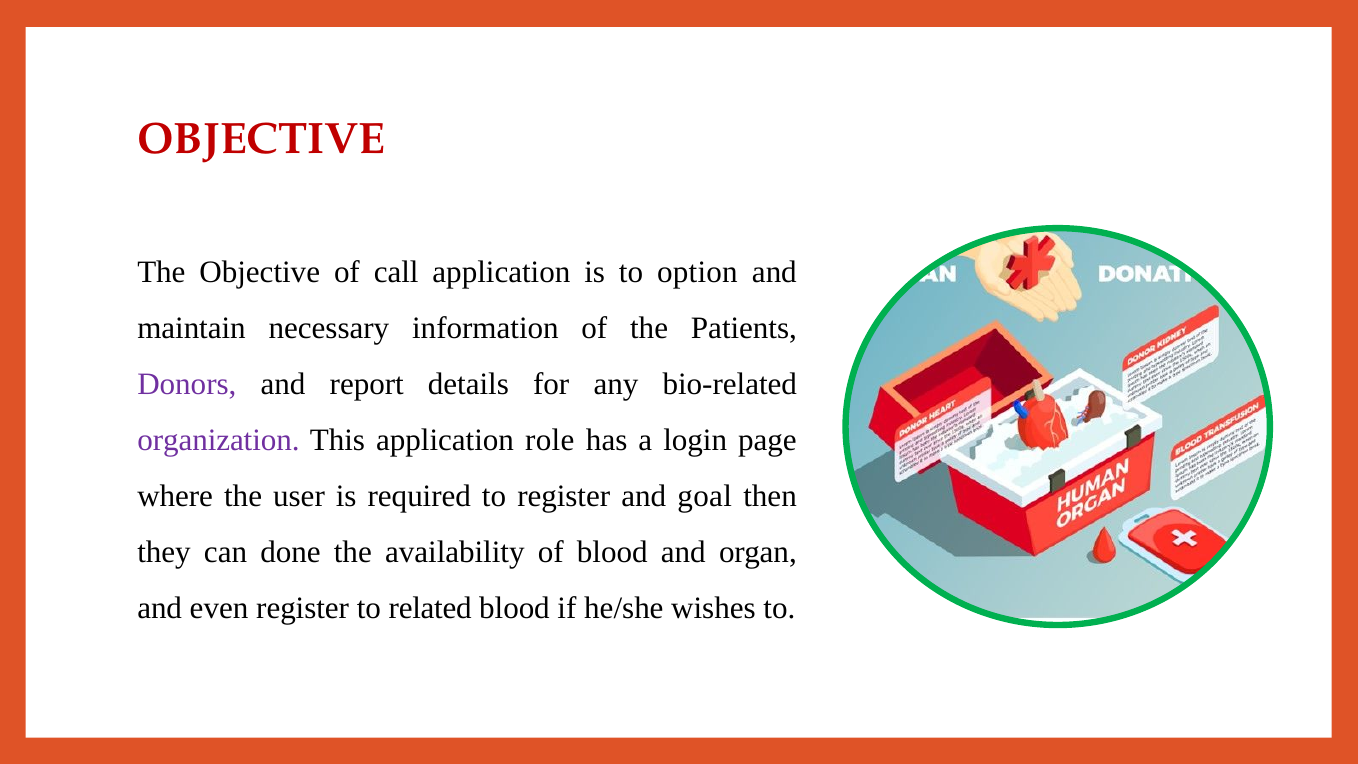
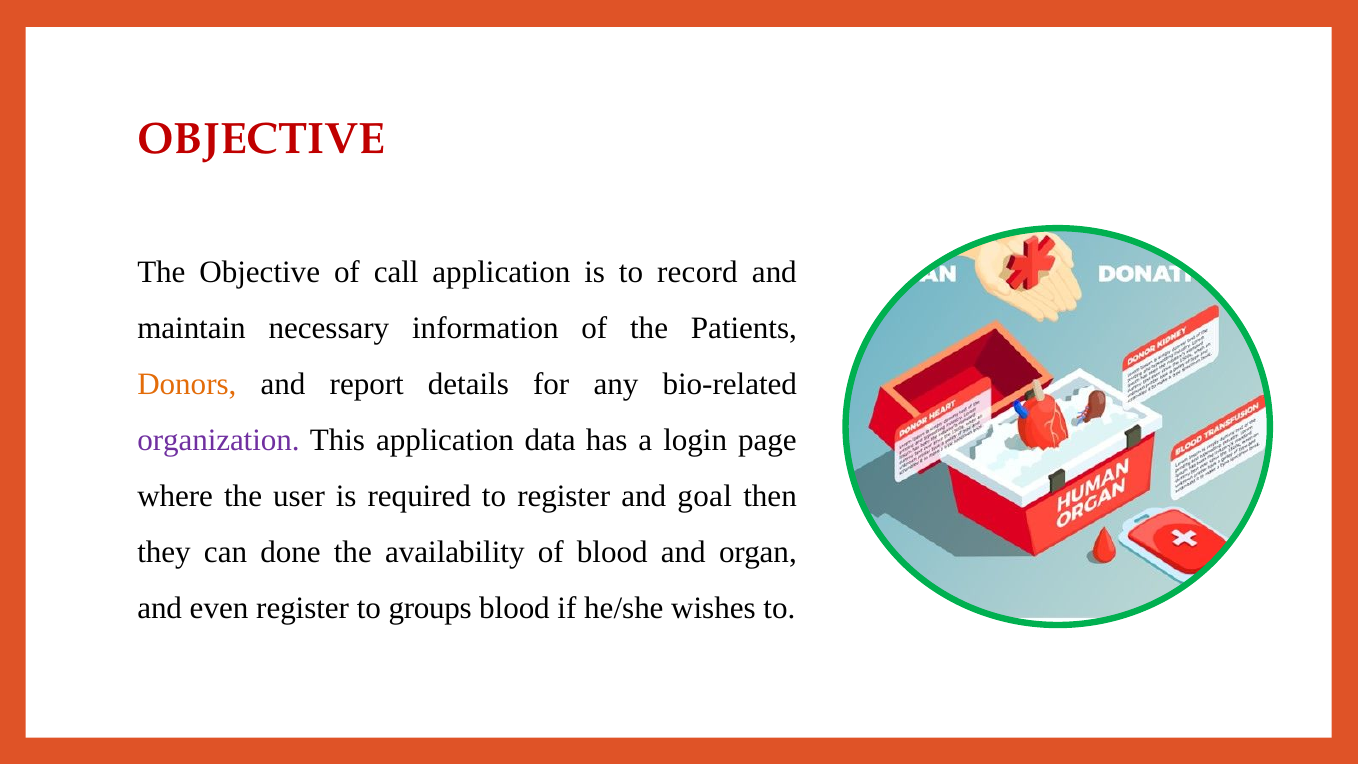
option: option -> record (697, 273)
Donors colour: purple -> orange (187, 385)
role: role -> data (550, 440)
related: related -> groups (430, 608)
